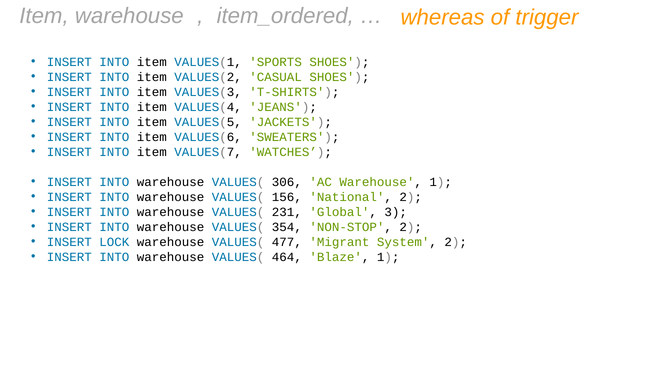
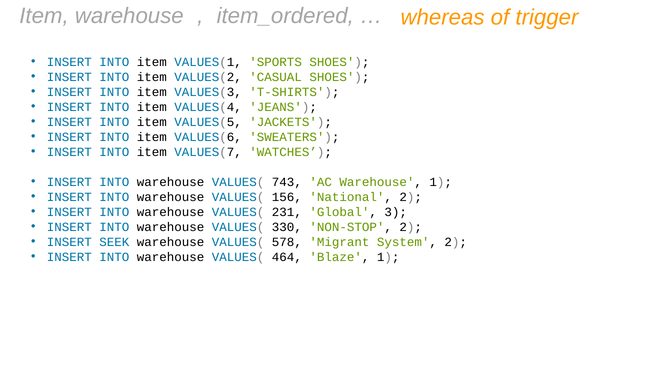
306: 306 -> 743 (287, 182)
354: 354 -> 330 (287, 227)
LOCK: LOCK -> SEEK (114, 242)
477: 477 -> 578 (287, 242)
